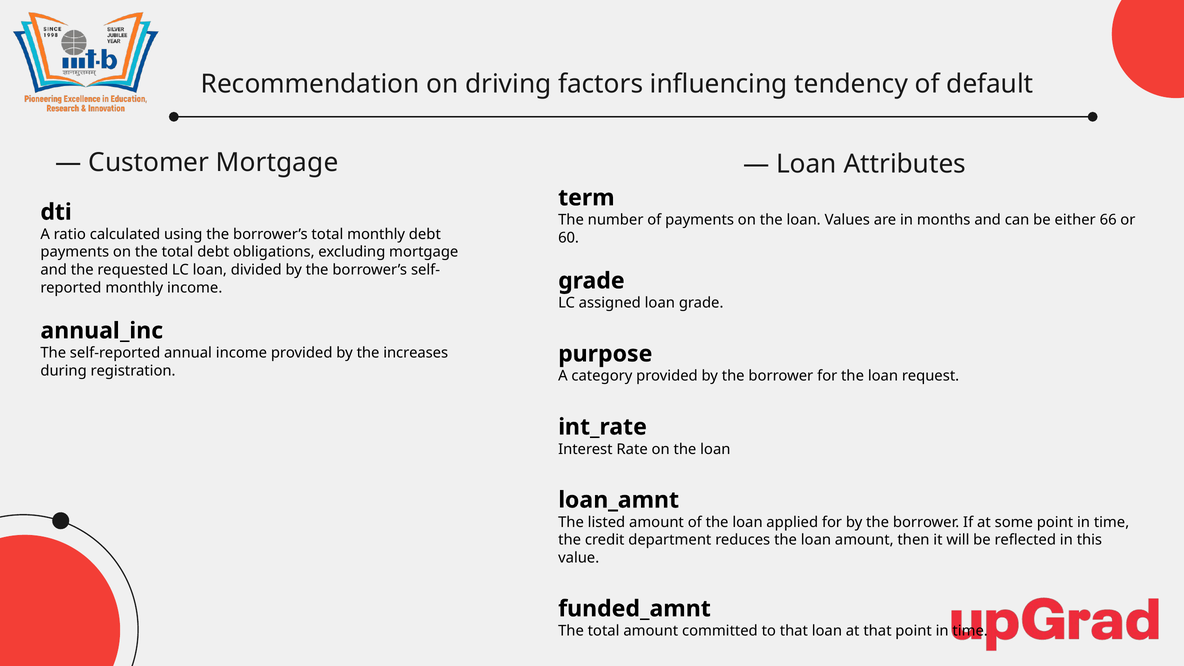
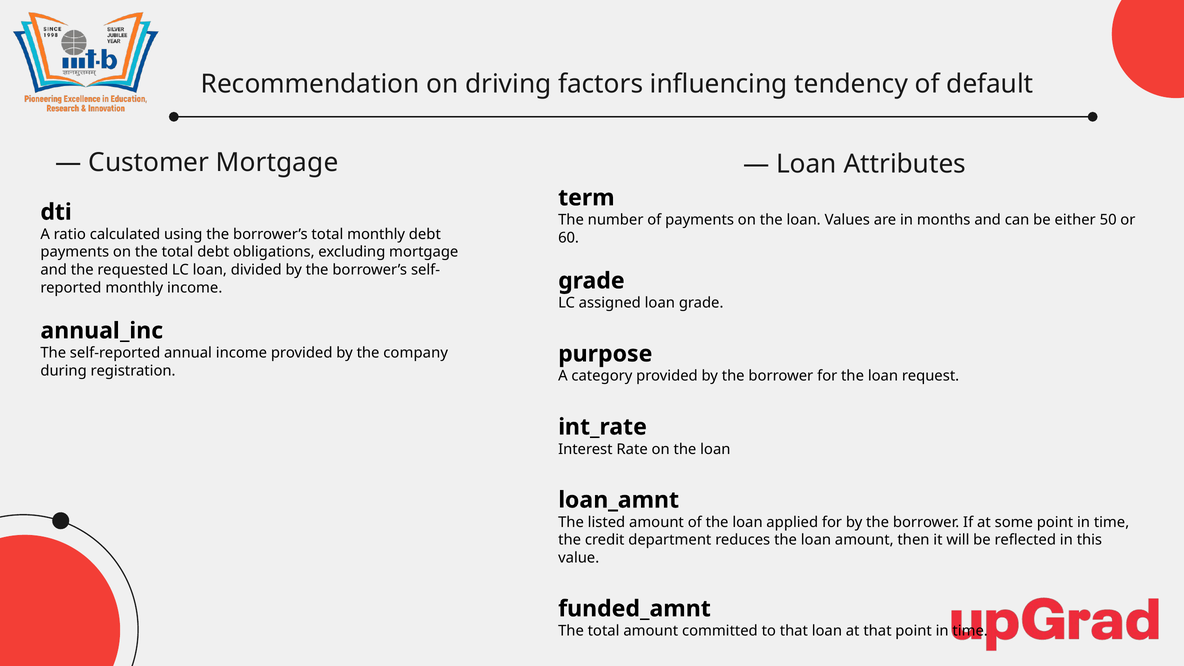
66: 66 -> 50 (1108, 220)
increases: increases -> company (416, 353)
